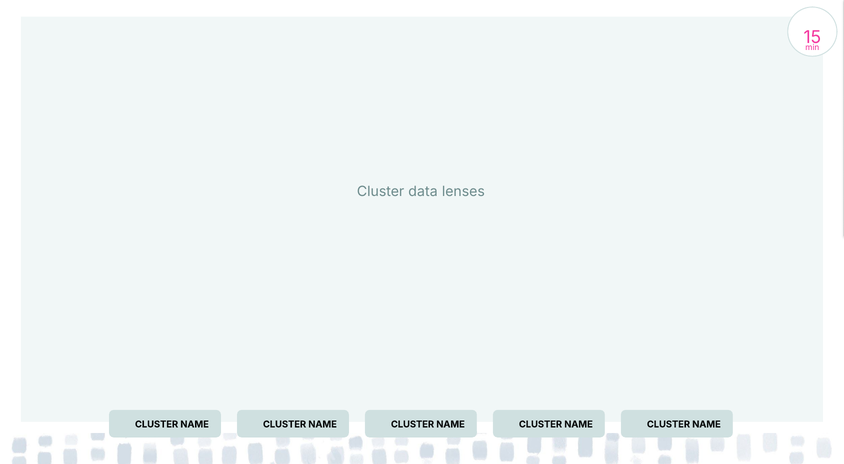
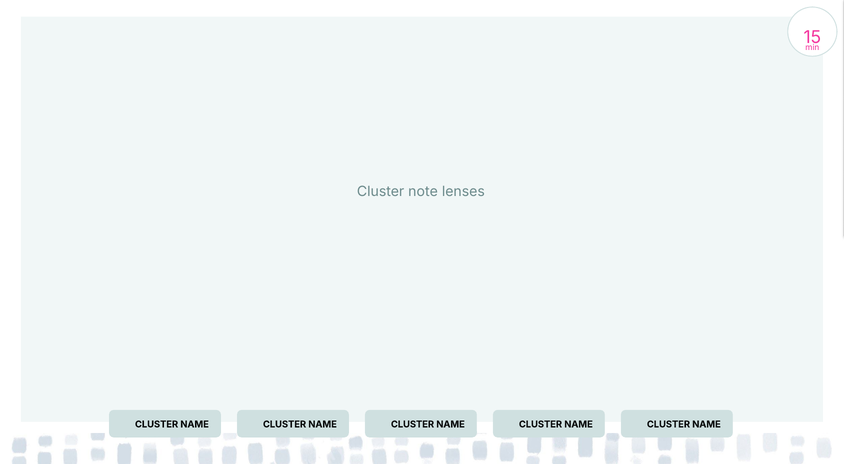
Cluster data: data -> note (423, 192)
